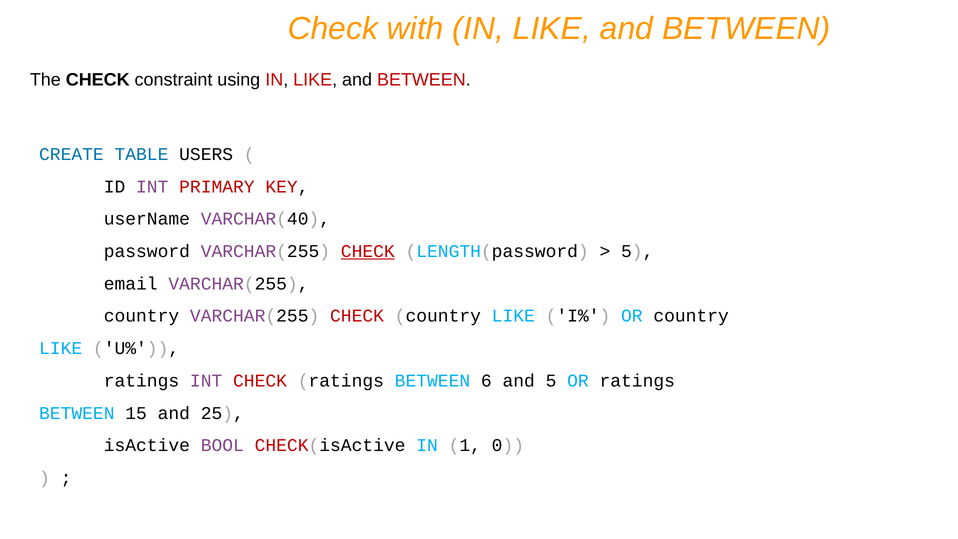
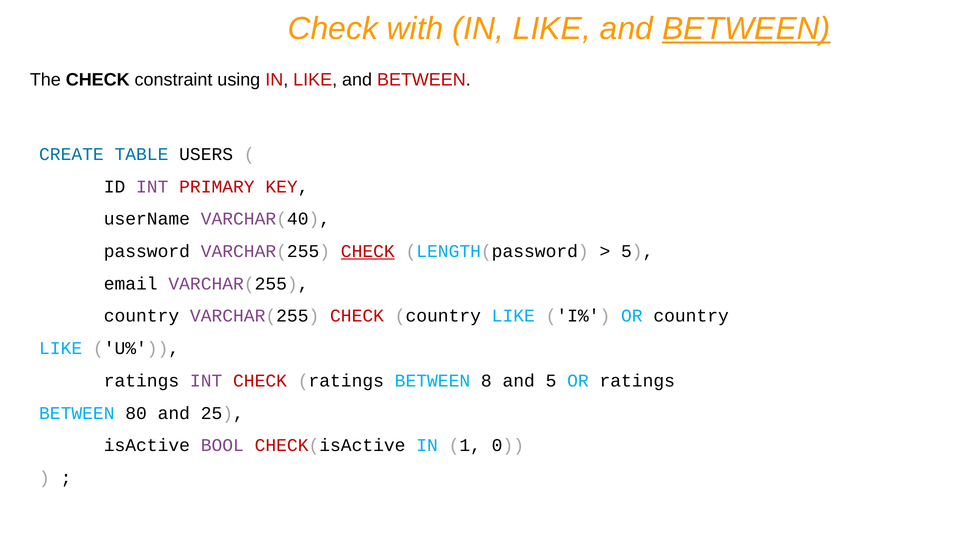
BETWEEN underline: none -> present (746, 29)
6: 6 -> 8 (486, 381)
15: 15 -> 80 (136, 413)
